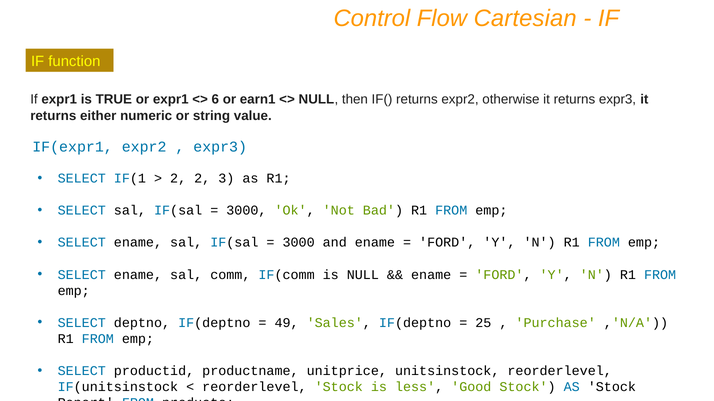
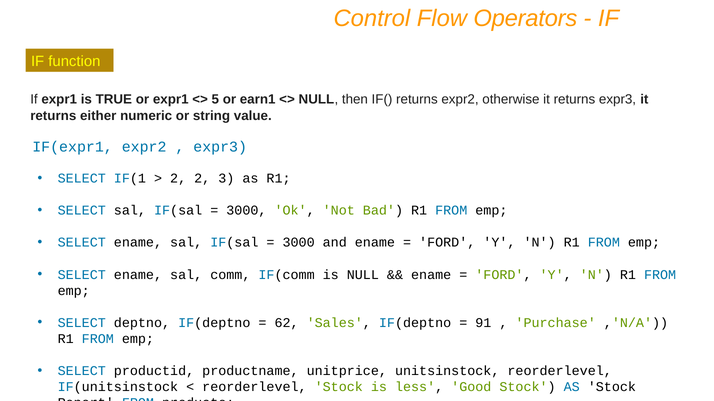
Cartesian: Cartesian -> Operators (525, 19)
6: 6 -> 5 (215, 100)
49: 49 -> 62 (287, 323)
25: 25 -> 91 (483, 323)
